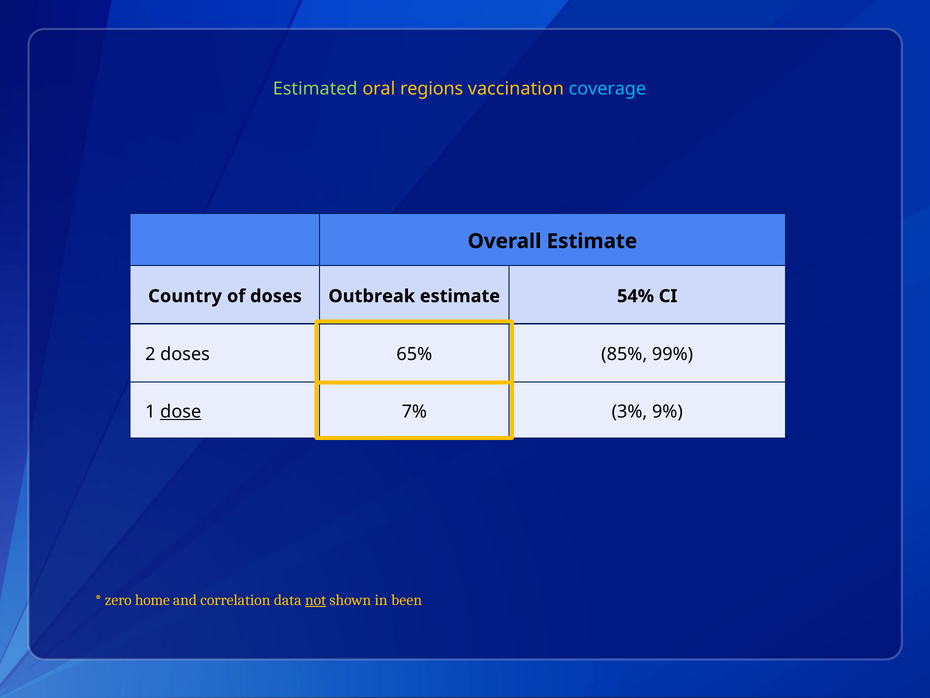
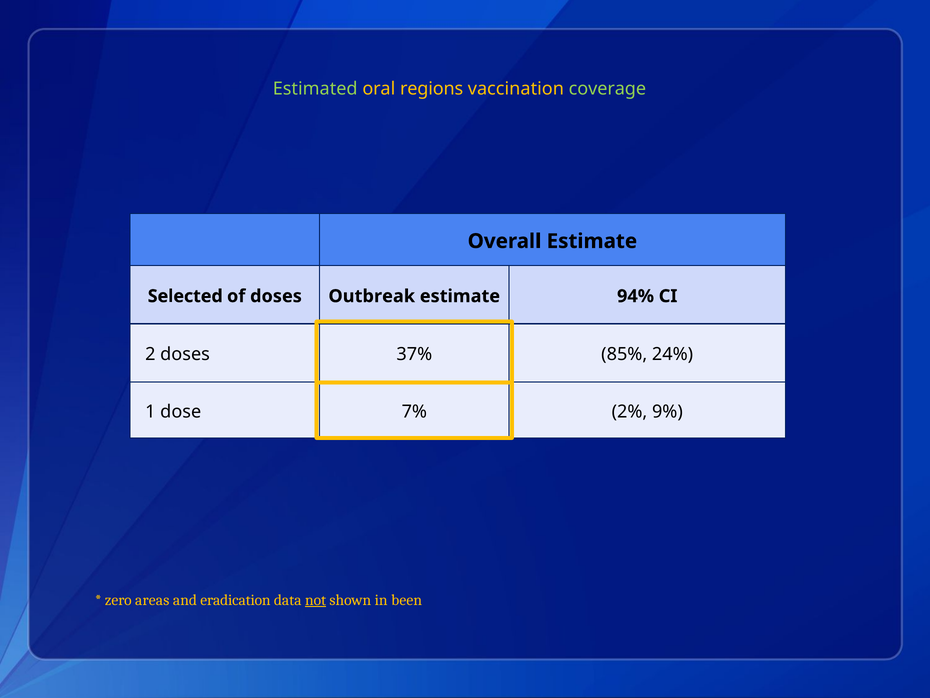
coverage colour: light blue -> light green (607, 89)
Country: Country -> Selected (185, 296)
54%: 54% -> 94% (636, 296)
65%: 65% -> 37% (414, 354)
99%: 99% -> 24% (673, 354)
dose underline: present -> none (181, 411)
3%: 3% -> 2% (629, 411)
home: home -> areas (152, 600)
correlation: correlation -> eradication (236, 600)
